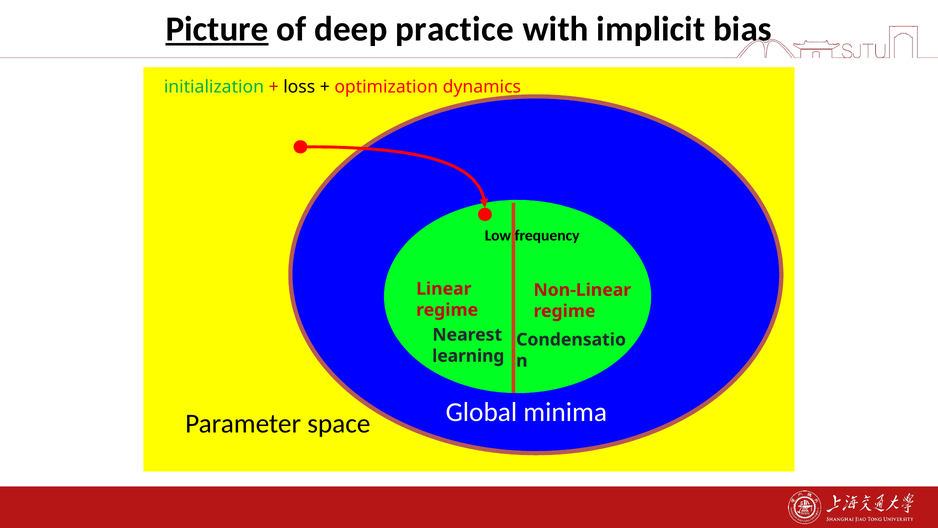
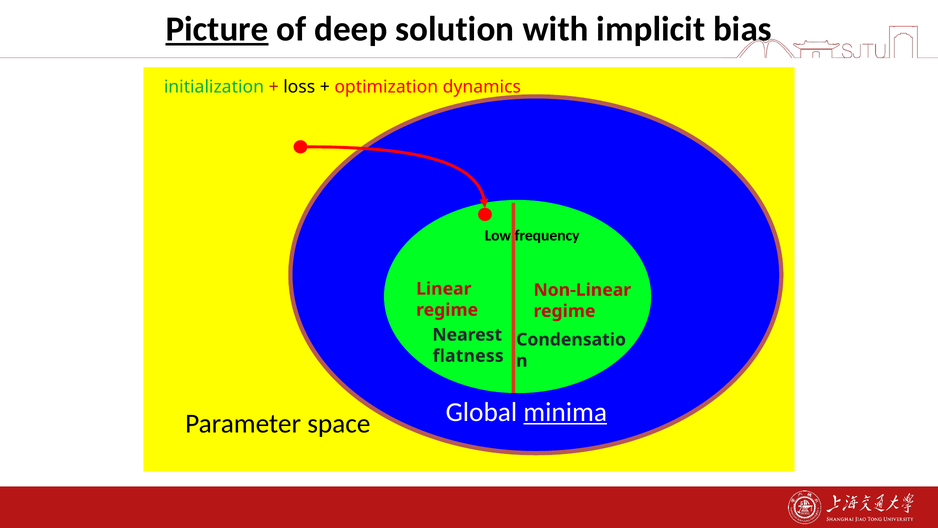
practice: practice -> solution (455, 29)
learning: learning -> flatness (468, 356)
minima underline: none -> present (565, 412)
